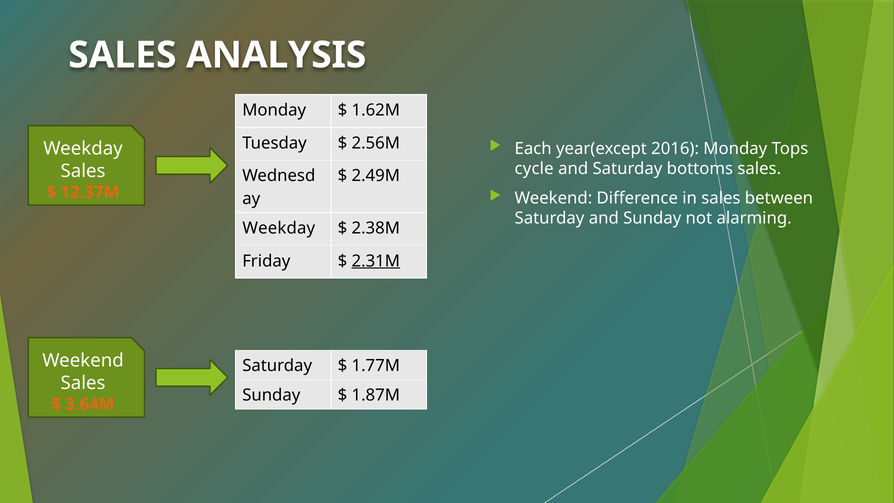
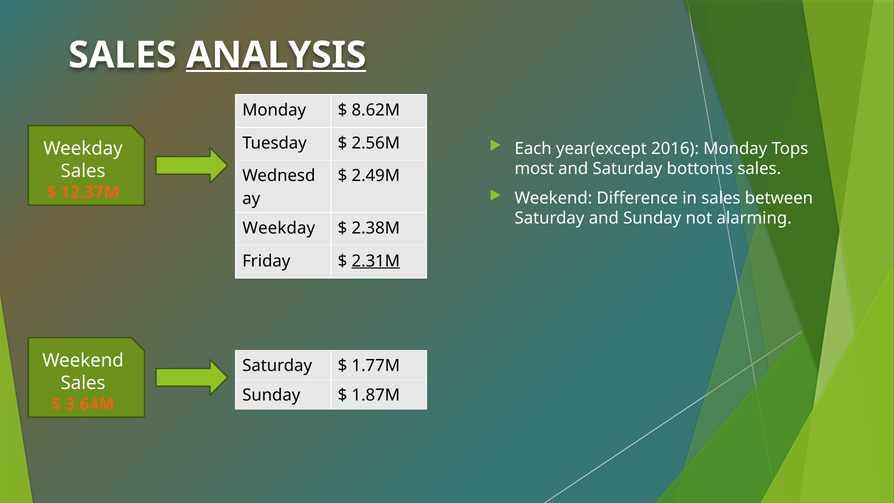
ANALYSIS underline: none -> present (276, 55)
1.62M: 1.62M -> 8.62M (376, 110)
cycle: cycle -> most (534, 169)
